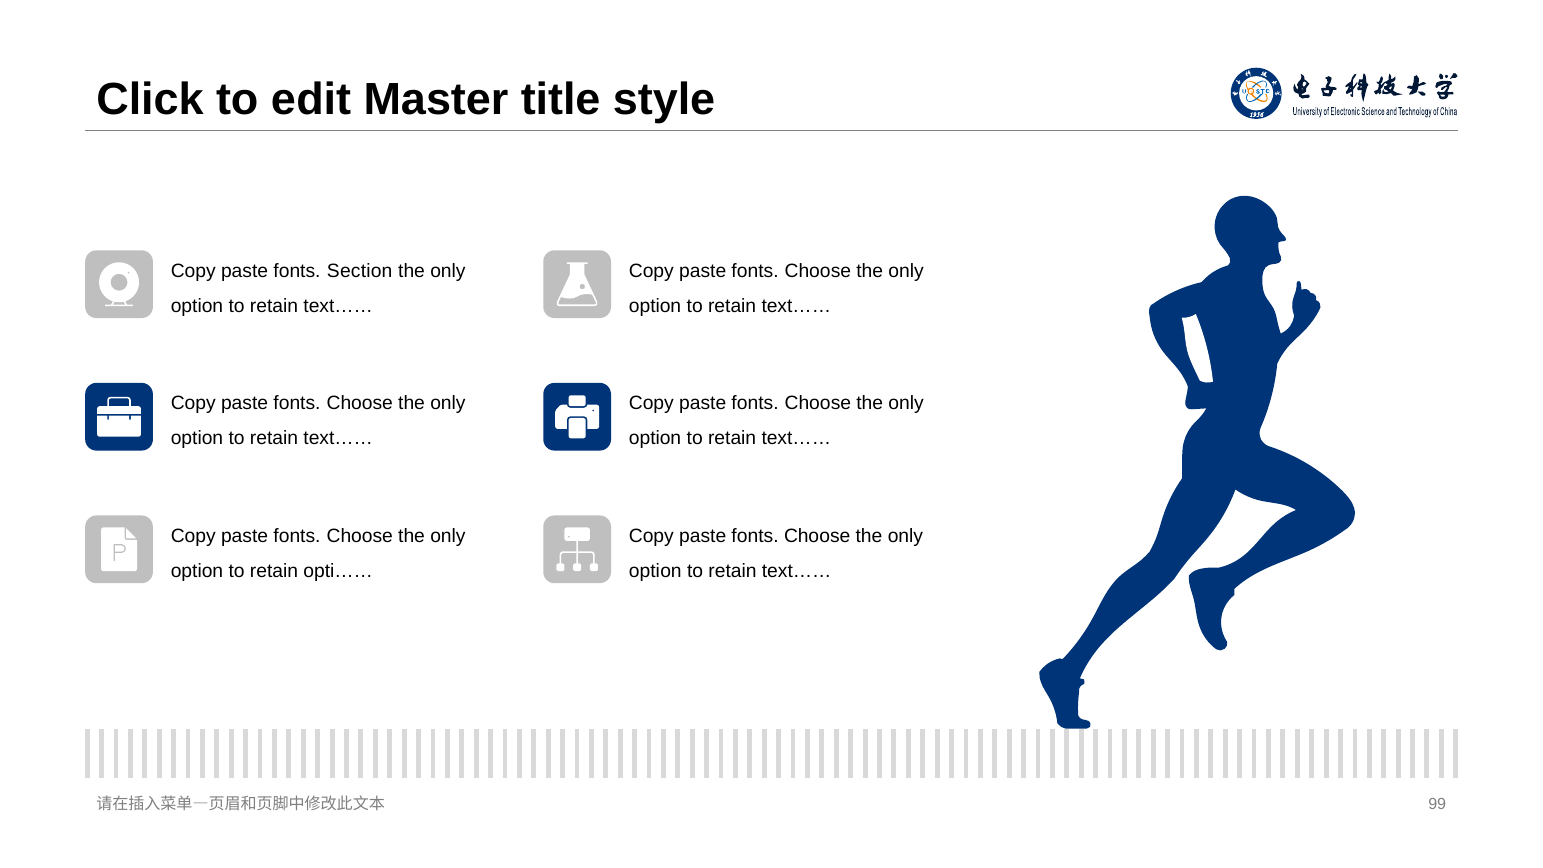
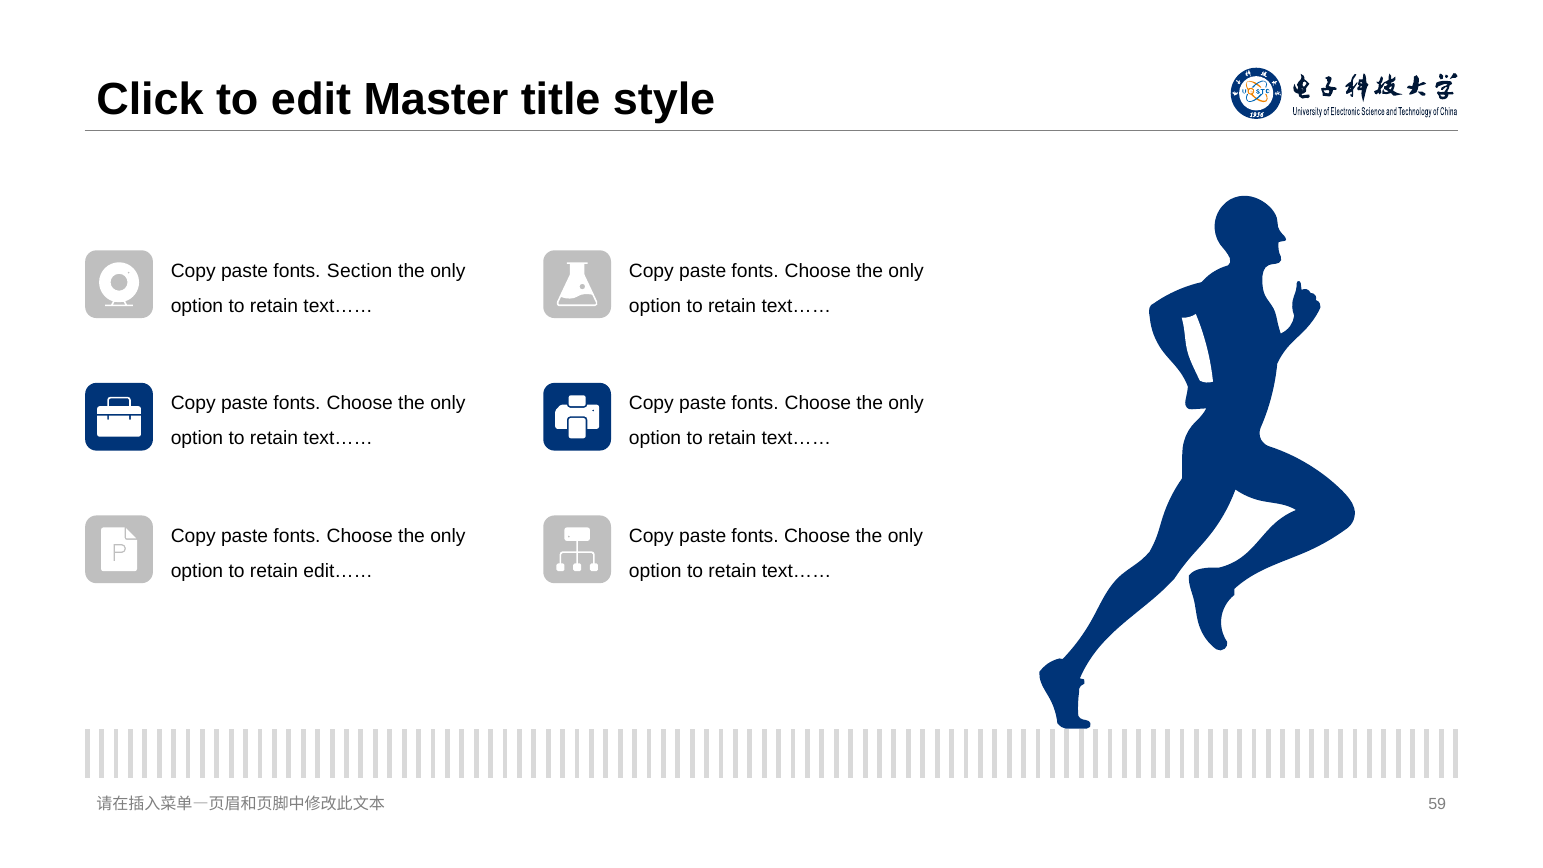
opti……: opti…… -> edit…… (338, 571)
99: 99 -> 59 (1437, 804)
